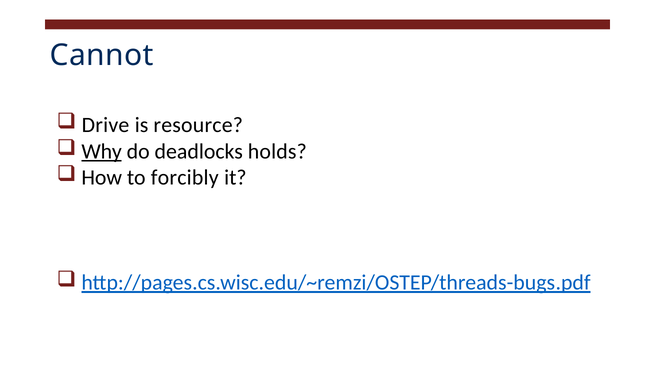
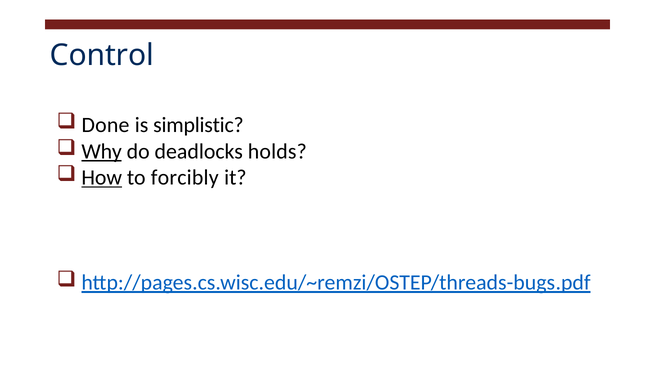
Cannot: Cannot -> Control (102, 55)
Drive: Drive -> Done (106, 125)
resource: resource -> simplistic (198, 125)
How underline: none -> present (102, 177)
